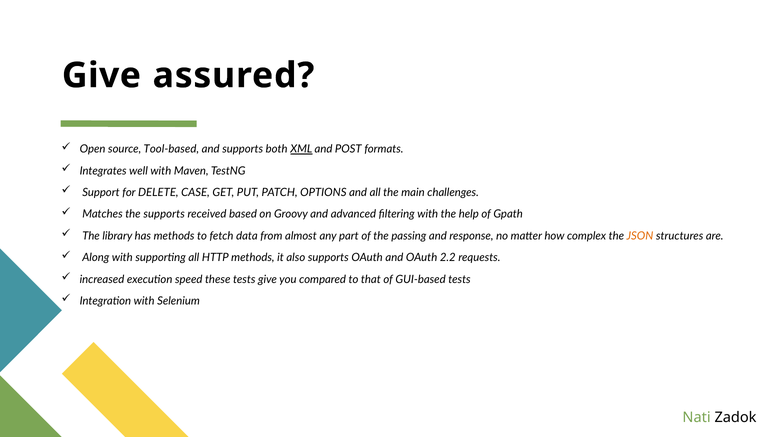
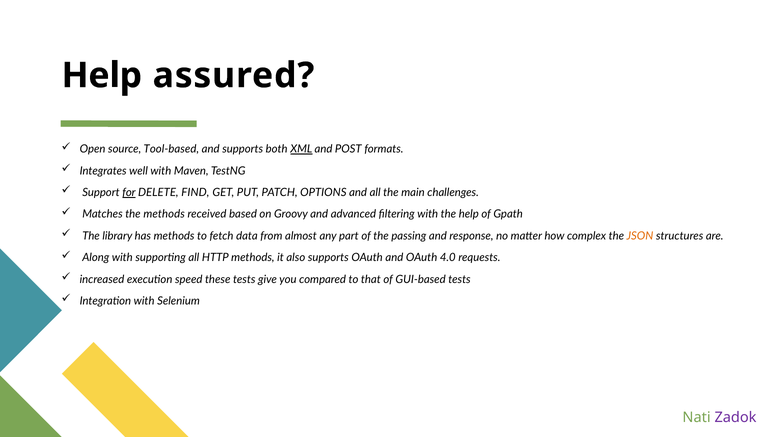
Give: Give -> Help (102, 75)
for underline: none -> present (129, 193)
CASE: CASE -> FIND (195, 193)
the supports: supports -> methods (164, 214)
2.2: 2.2 -> 4.0 (448, 258)
Zadok colour: black -> purple (735, 417)
